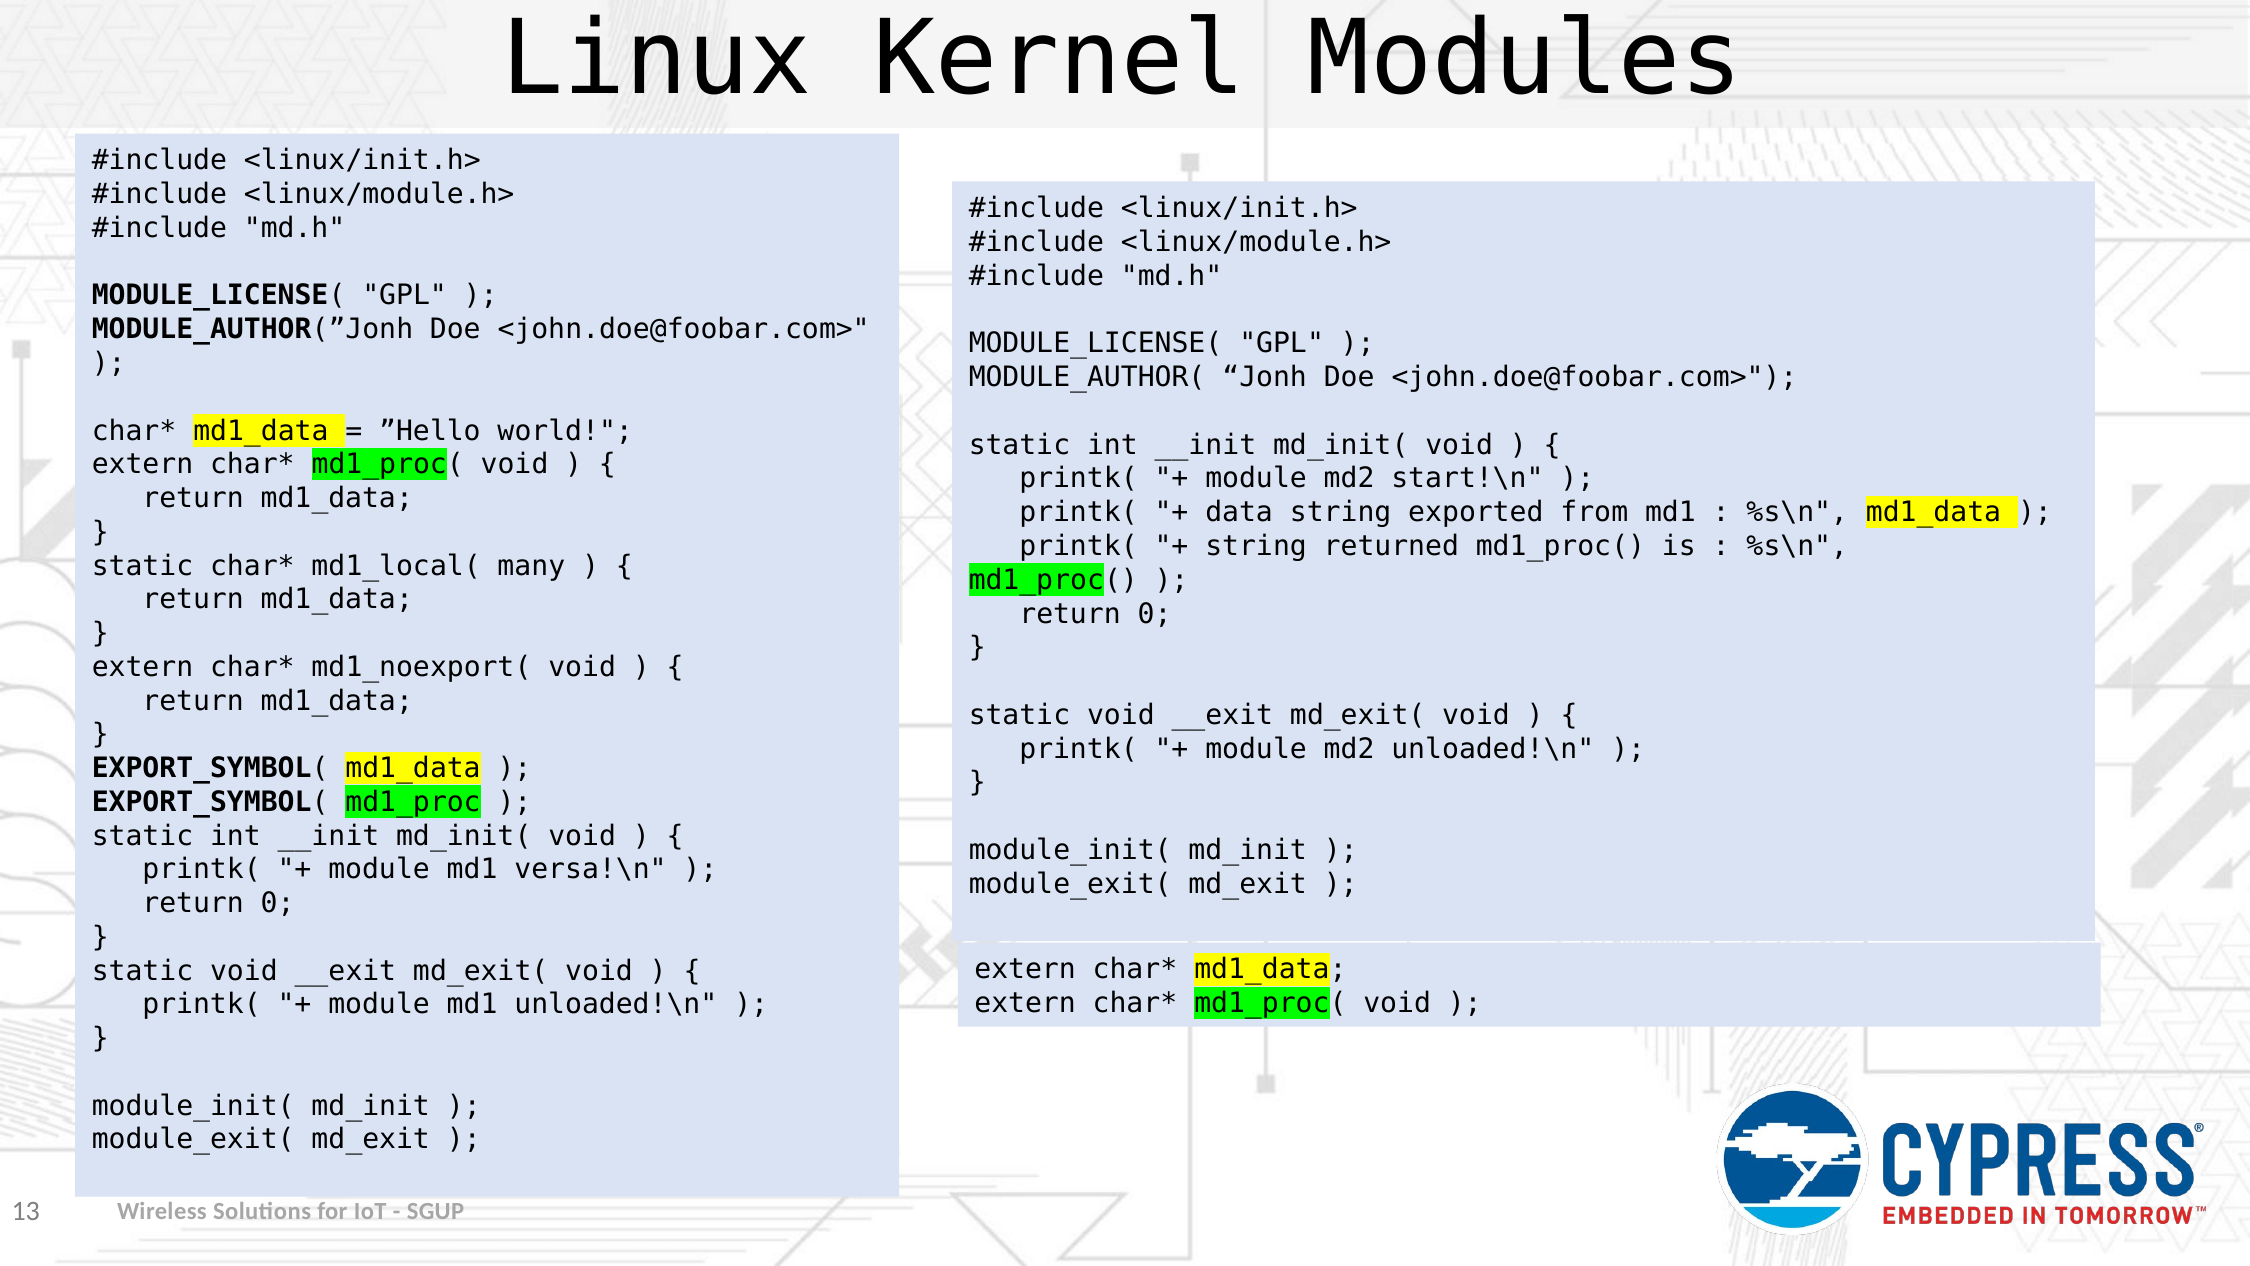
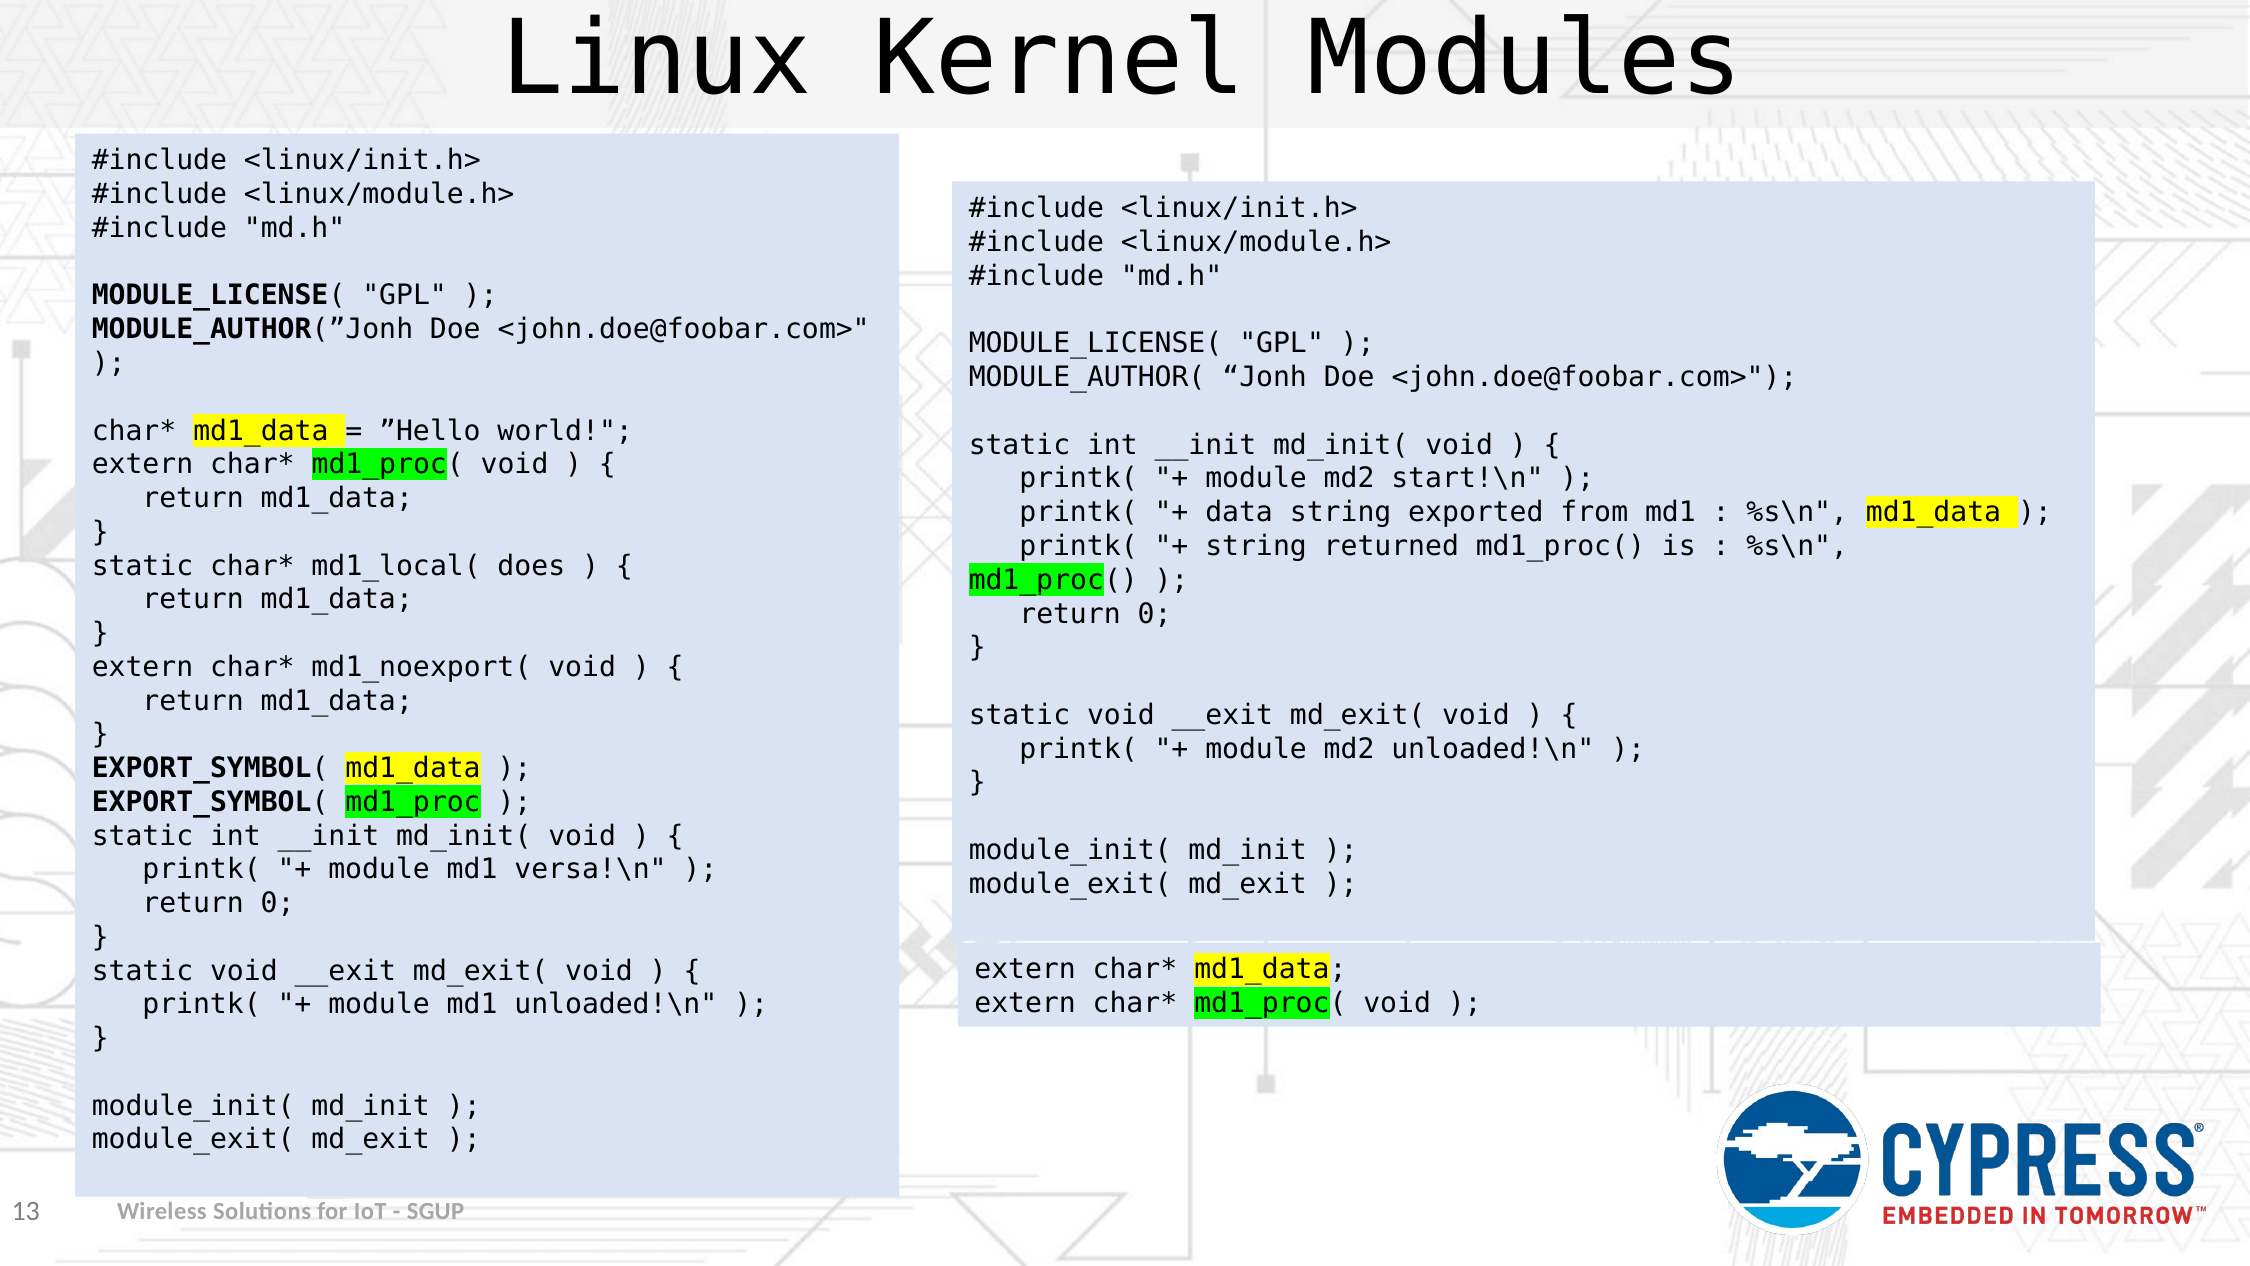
many: many -> does (531, 566)
